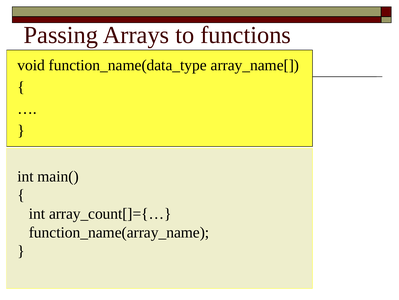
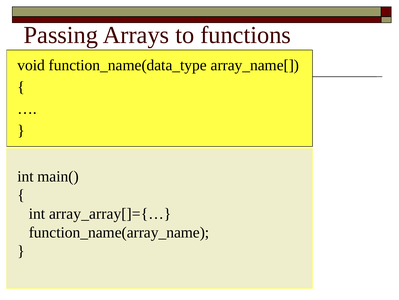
array_count[]={…: array_count[]={… -> array_array[]={… (110, 213)
